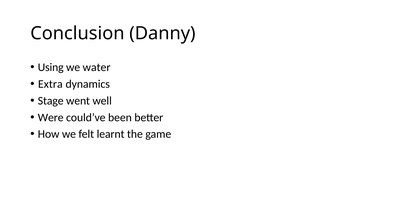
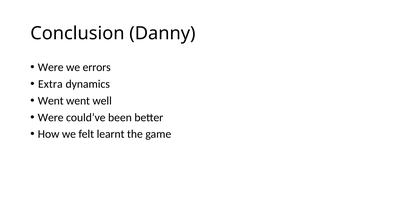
Using: Using -> Were (51, 67)
water: water -> errors (97, 67)
Stage: Stage -> Went (51, 101)
